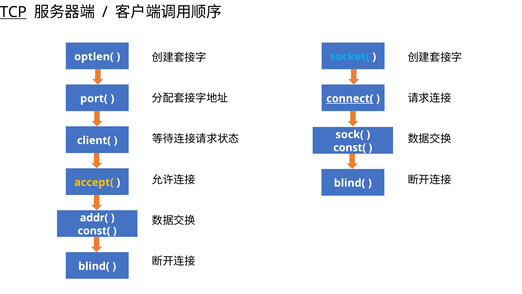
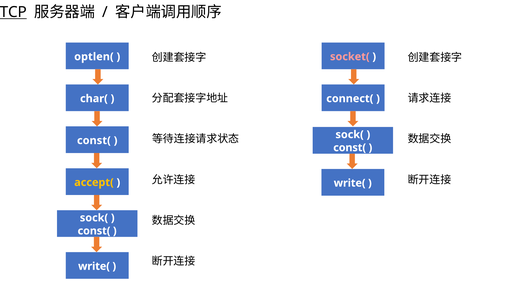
socket( colour: light blue -> pink (350, 57)
port(: port( -> char( (94, 98)
connect( underline: present -> none (350, 98)
client(: client( -> const( (94, 140)
blind(: blind( -> write( (350, 183)
addr(: addr( -> sock( (94, 218)
blind(: blind( -> write( (94, 266)
